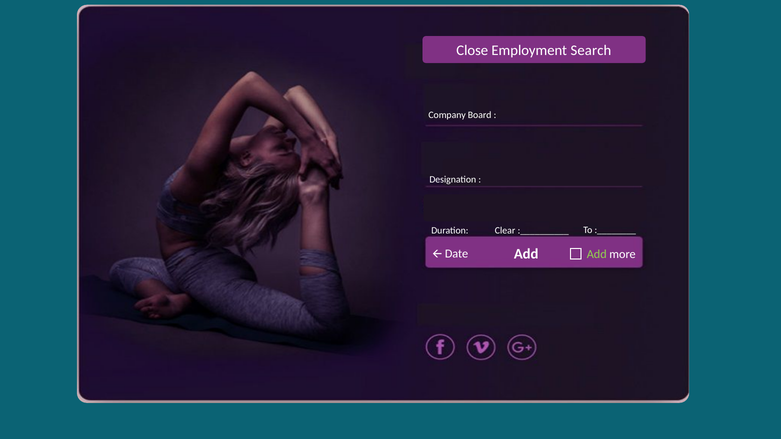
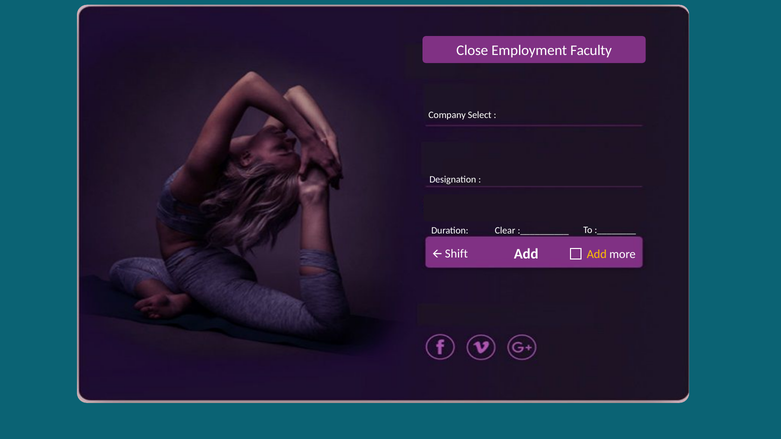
Search: Search -> Faculty (591, 51)
Board: Board -> Select (480, 115)
Add colour: light green -> yellow (597, 254)
Date: Date -> Shift (456, 254)
